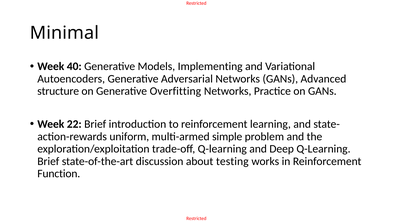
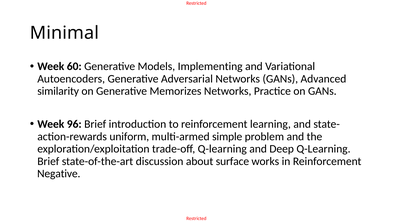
40: 40 -> 60 (74, 66)
structure: structure -> similarity (58, 91)
Overfitting: Overfitting -> Memorizes (175, 91)
22: 22 -> 96 (74, 124)
testing: testing -> surface (232, 161)
Function: Function -> Negative (59, 174)
